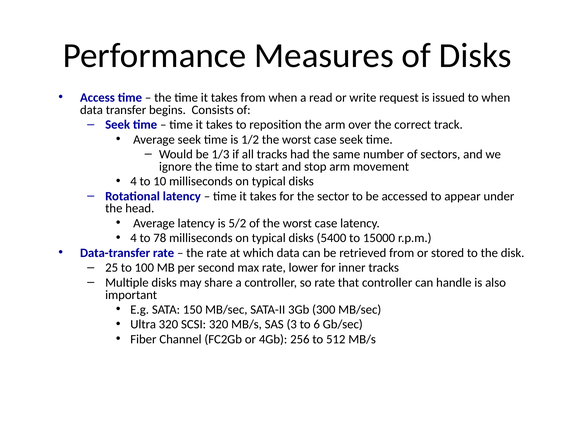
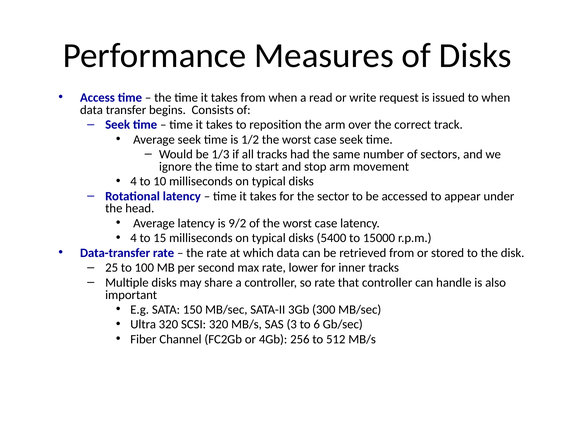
5/2: 5/2 -> 9/2 (237, 223)
78: 78 -> 15 (160, 238)
